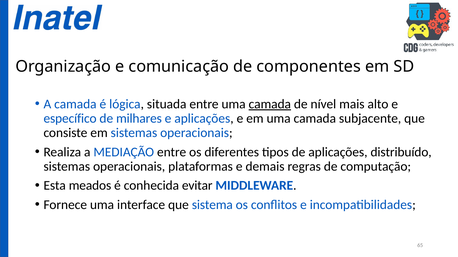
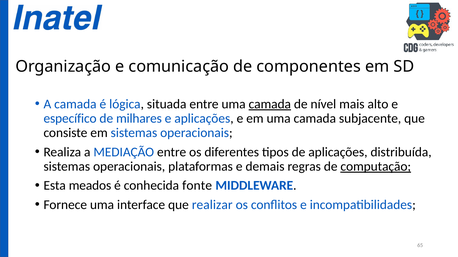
distribuído: distribuído -> distribuída (401, 152)
computação underline: none -> present (376, 167)
evitar: evitar -> fonte (197, 186)
sistema: sistema -> realizar (212, 205)
